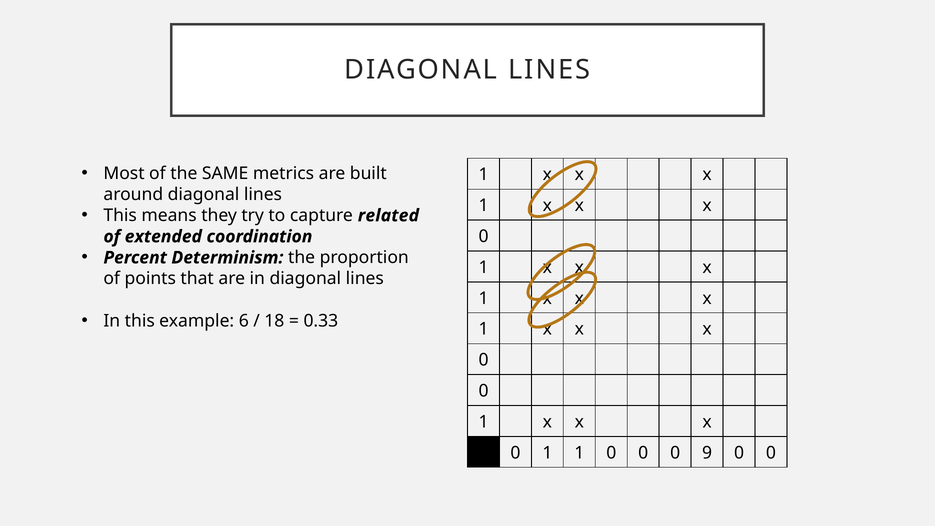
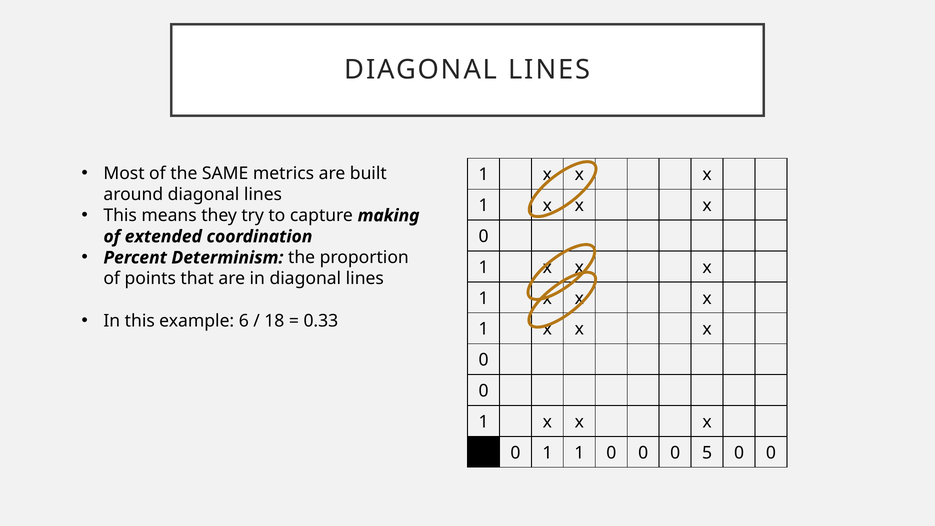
related: related -> making (389, 216)
9: 9 -> 5 (707, 453)
